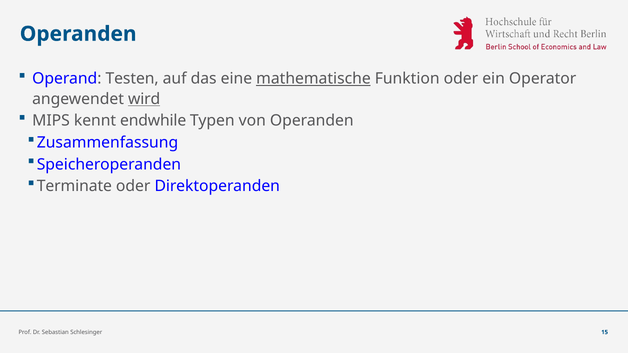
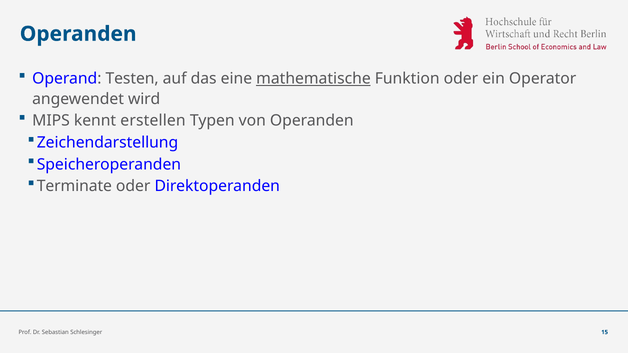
wird underline: present -> none (144, 99)
endwhile: endwhile -> erstellen (153, 121)
Zusammenfassung: Zusammenfassung -> Zeichendarstellung (107, 143)
